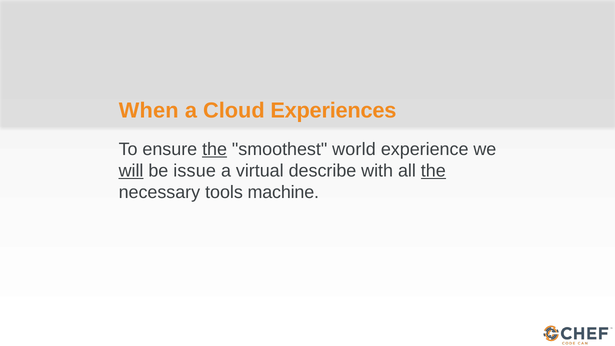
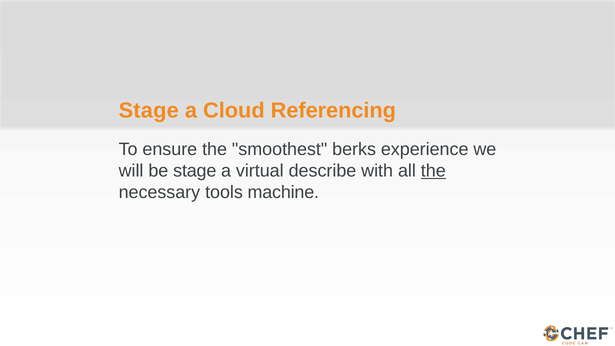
When: When -> Stage (149, 111)
Experiences: Experiences -> Referencing (333, 111)
the underline: present -> none (215, 149)
world: world -> berks (354, 149)
will underline: present -> none (131, 171)
be issue: issue -> stage (195, 171)
